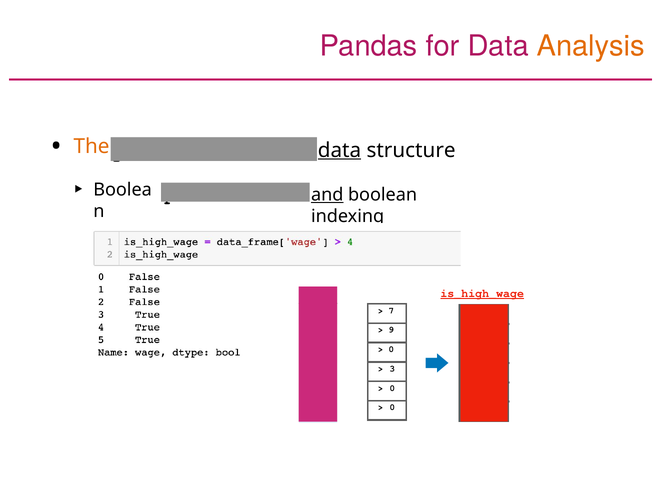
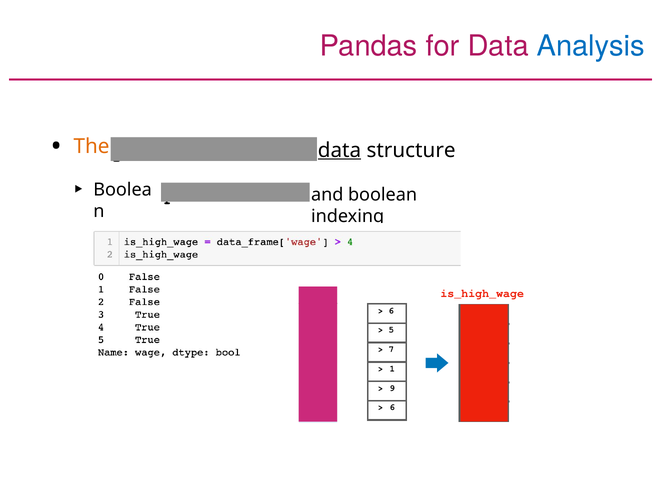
Analysis colour: orange -> blue (591, 46)
and underline: present -> none (327, 195)
is_high_wage underline: present -> none (482, 293)
7: 7 -> 6 (391, 310)
9: 9 -> 5 (391, 330)
0: 0 -> 7 (391, 349)
3: 3 -> 1 (392, 368)
0: 0 -> 9 (392, 388)
0: 0 -> 6 (392, 407)
